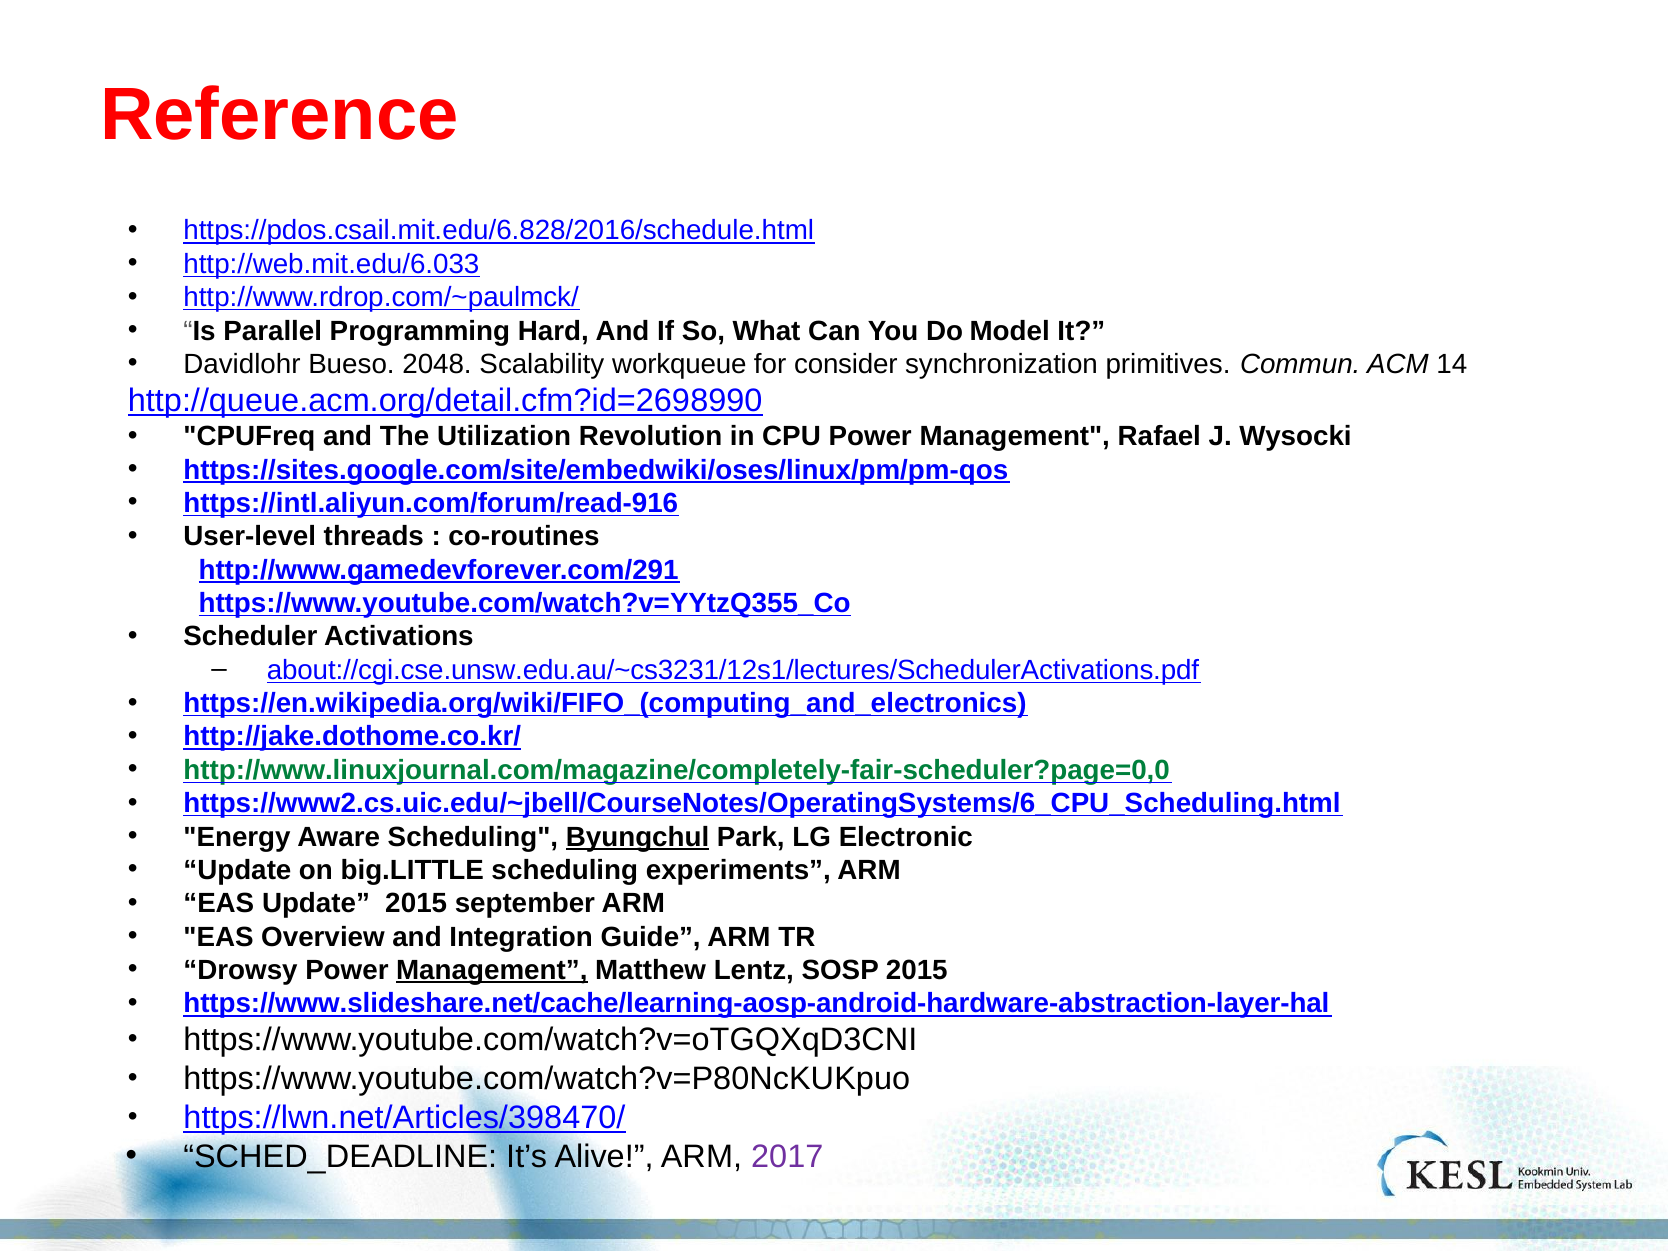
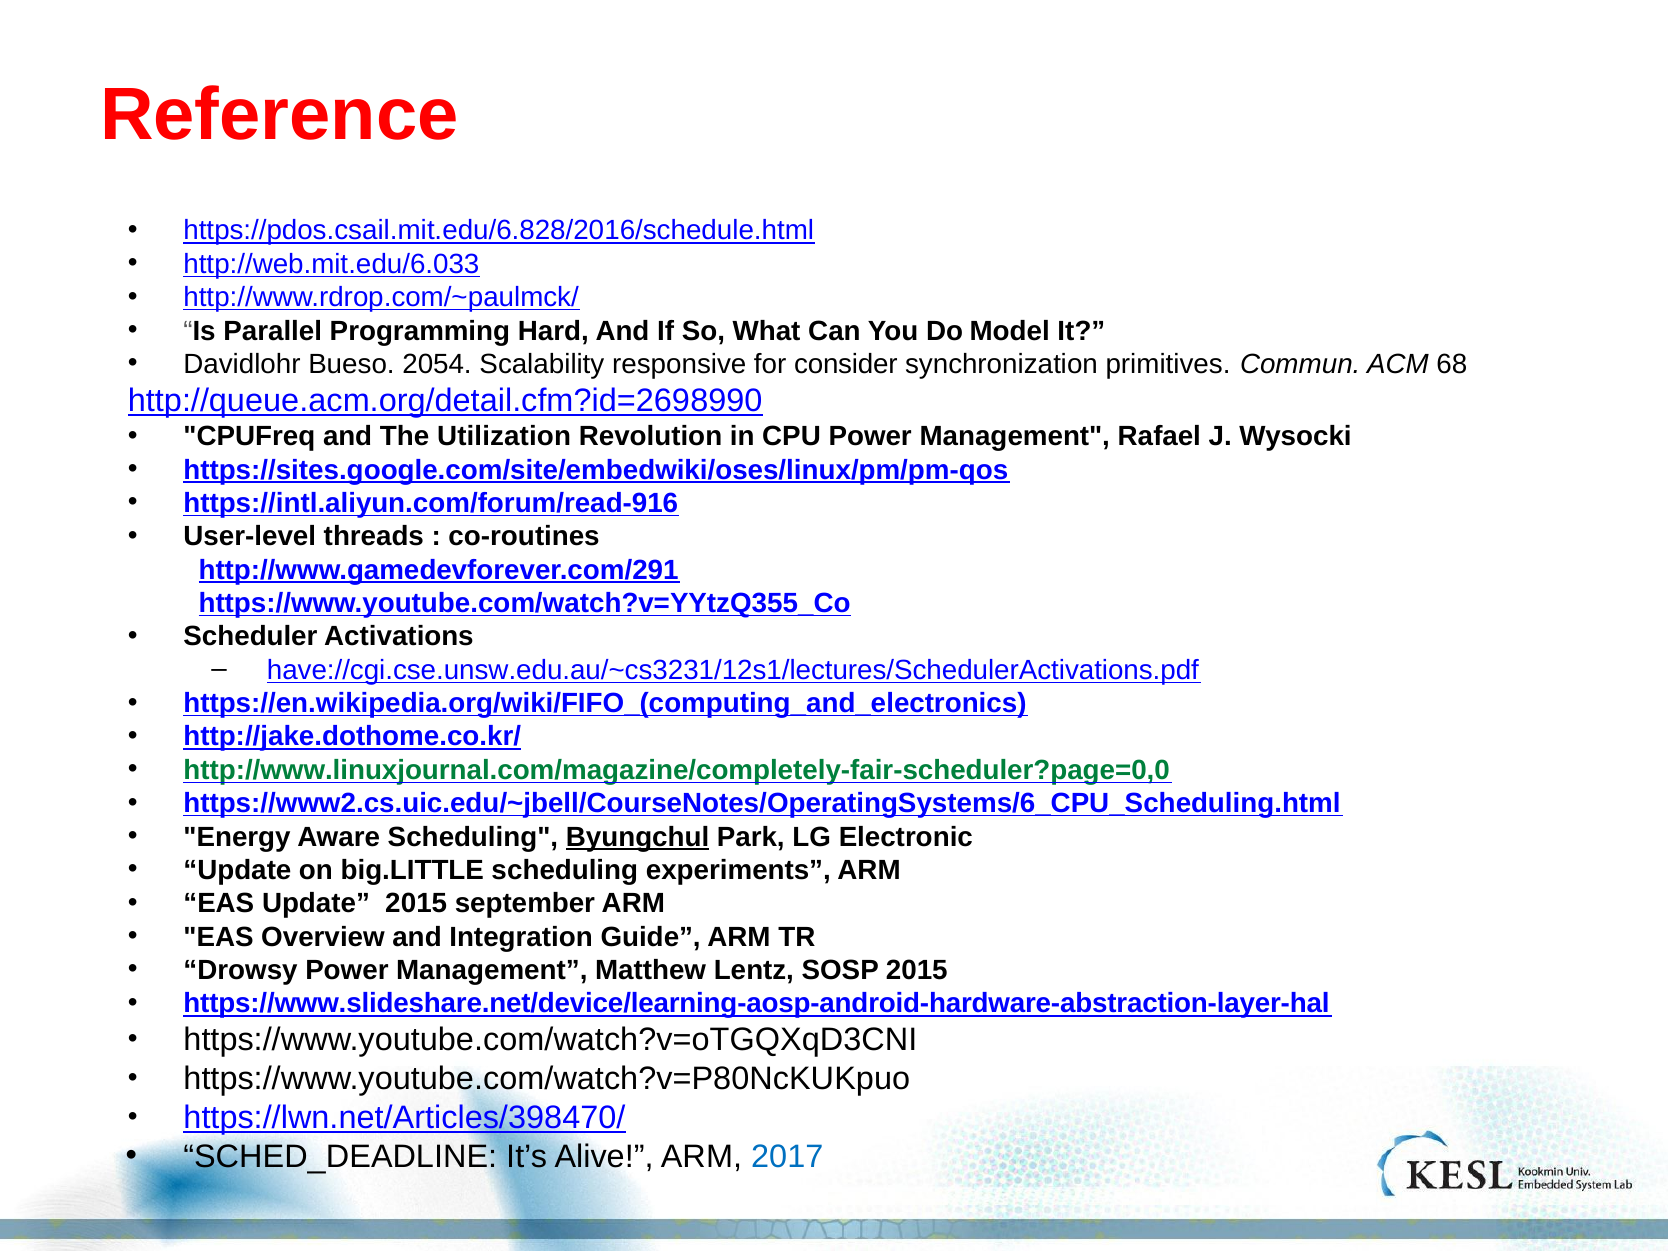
2048: 2048 -> 2054 (437, 364)
workqueue: workqueue -> responsive (679, 364)
14: 14 -> 68 (1452, 364)
about://cgi.cse.unsw.edu.au/~cs3231/12s1/lectures/SchedulerActivations.pdf: about://cgi.cse.unsw.edu.au/~cs3231/12s1/lectures/SchedulerActivations.pdf -> have://cgi.cse.unsw.edu.au/~cs3231/12s1/lectures/SchedulerActivations.pdf (733, 670)
Management underline: present -> none (492, 970)
https://www.slideshare.net/cache/learning-aosp-android-hardware-abstraction-layer-hal: https://www.slideshare.net/cache/learning-aosp-android-hardware-abstraction-layer-hal -> https://www.slideshare.net/device/learning-aosp-android-hardware-abstraction-layer-hal (757, 1004)
2017 colour: purple -> blue (787, 1157)
